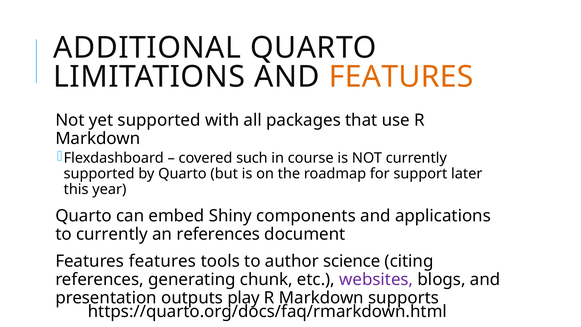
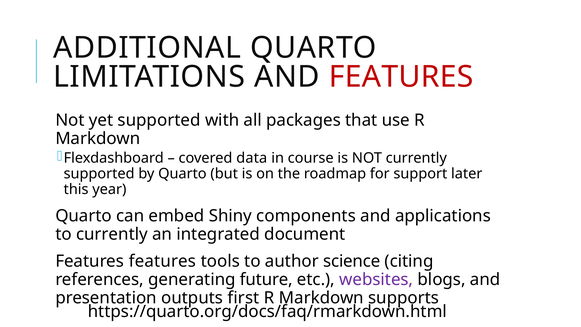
FEATURES colour: orange -> red (401, 77)
such: such -> data (252, 158)
an references: references -> integrated (218, 234)
chunk: chunk -> future (266, 279)
play: play -> first (243, 298)
